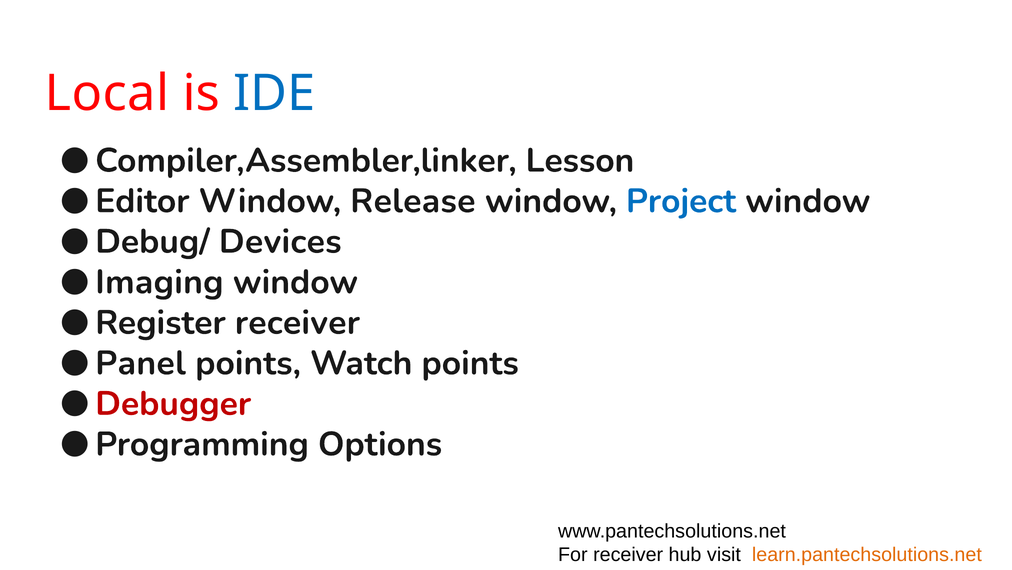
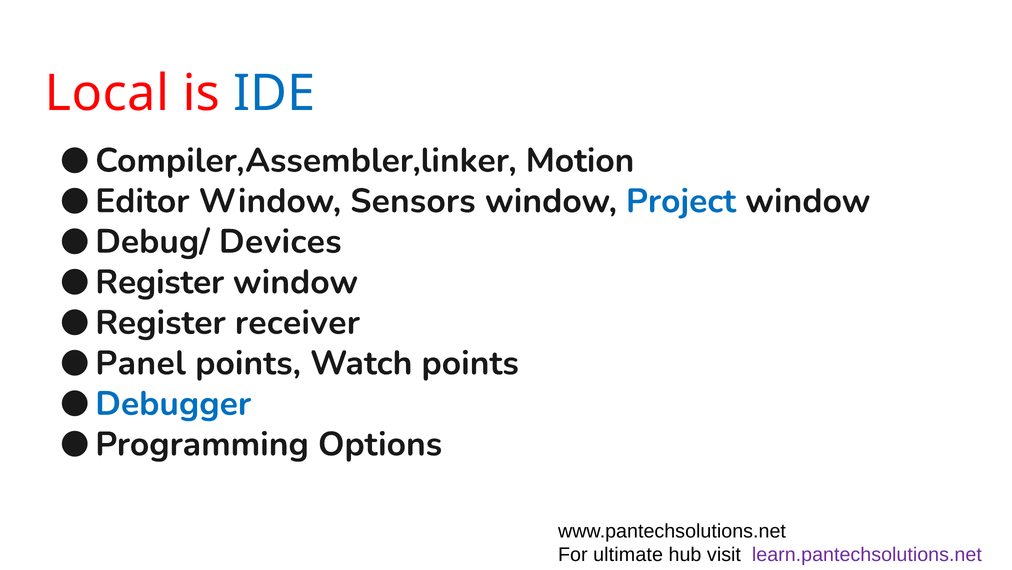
Lesson: Lesson -> Motion (580, 160)
Release: Release -> Sensors (413, 201)
Imaging: Imaging -> Register (160, 282)
Debugger colour: red -> blue (173, 403)
For receiver: receiver -> ultimate (628, 554)
learn.pantechsolutions.net colour: orange -> purple (867, 554)
